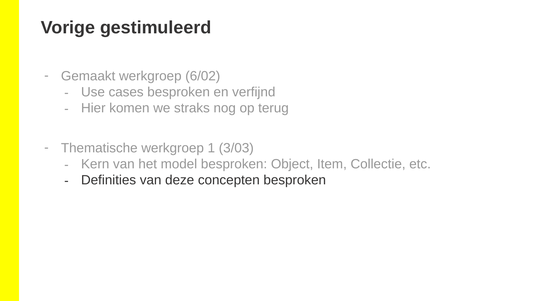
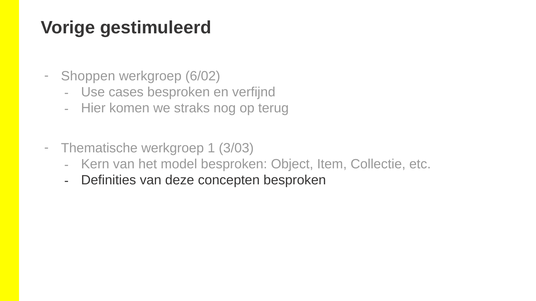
Gemaakt: Gemaakt -> Shoppen (88, 76)
